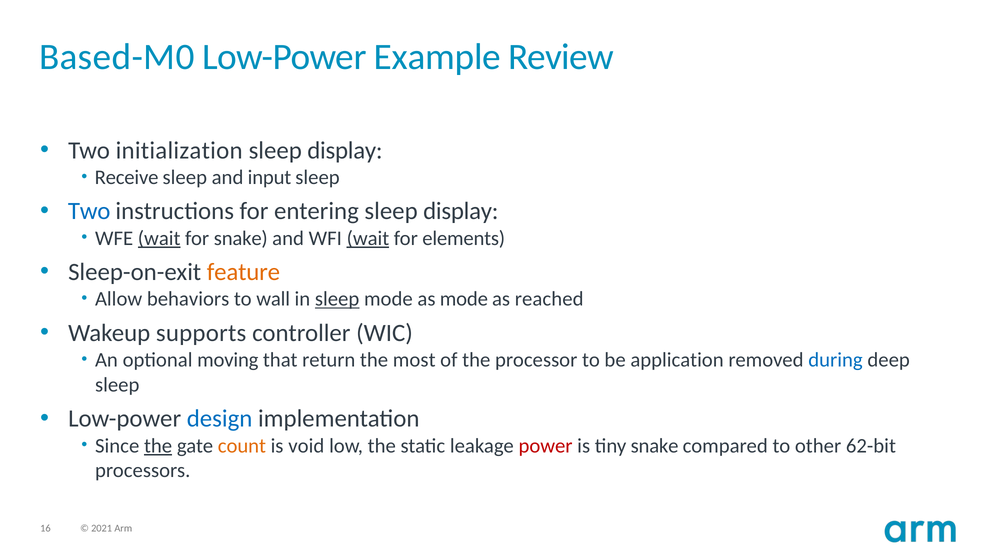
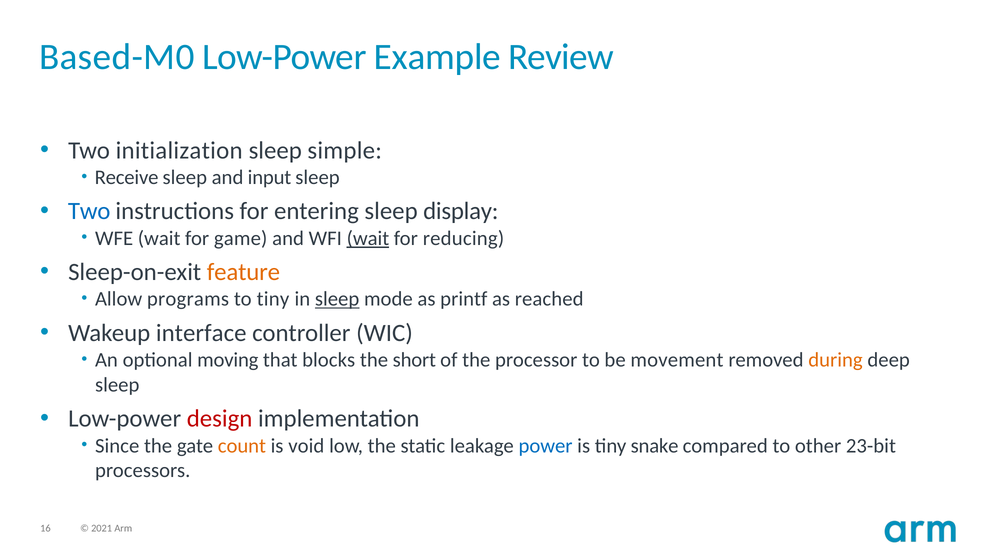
display: display -> simple (345, 150)
wait underline: present -> none (159, 239)
for snake: snake -> game (241, 239)
elements: elements -> reducing (463, 239)
behaviors: behaviors -> programs (188, 299)
to wall: wall -> tiny (273, 299)
as mode: mode -> printf (464, 299)
supports: supports -> interface (201, 333)
return: return -> blocks (329, 360)
most: most -> short (414, 360)
application: application -> movement (677, 360)
during colour: blue -> orange (835, 360)
design colour: blue -> red (220, 419)
the underline: present -> none (158, 446)
power colour: red -> blue (546, 446)
62-bit: 62-bit -> 23-bit (871, 446)
